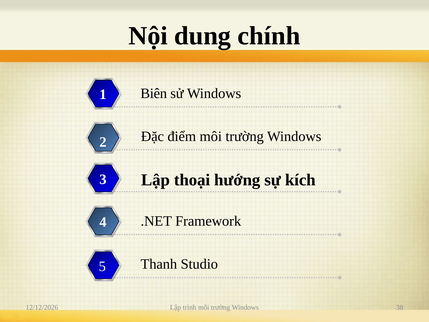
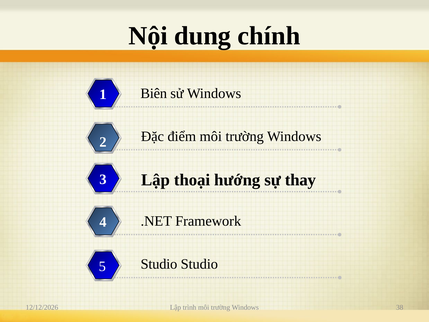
kích: kích -> thay (300, 180)
Thanh: Thanh -> Studio (159, 264)
